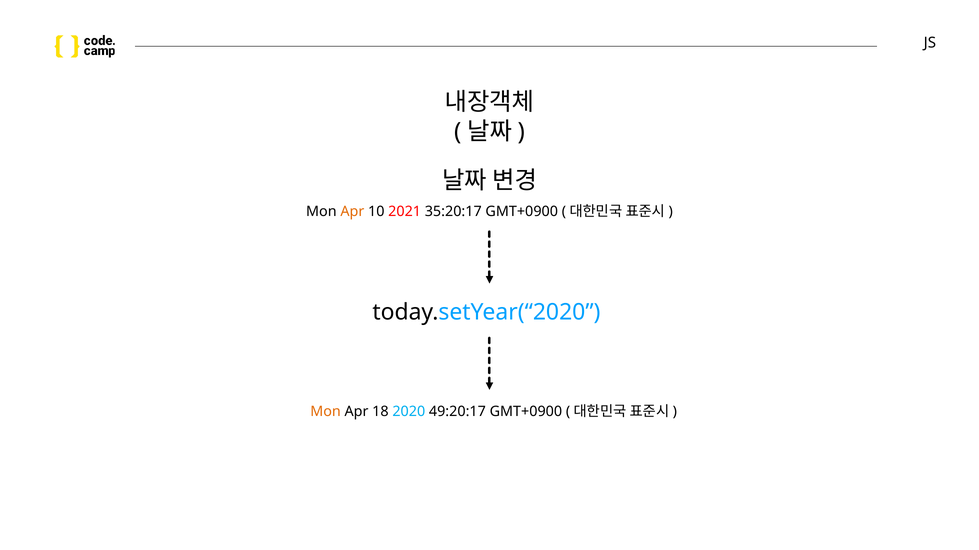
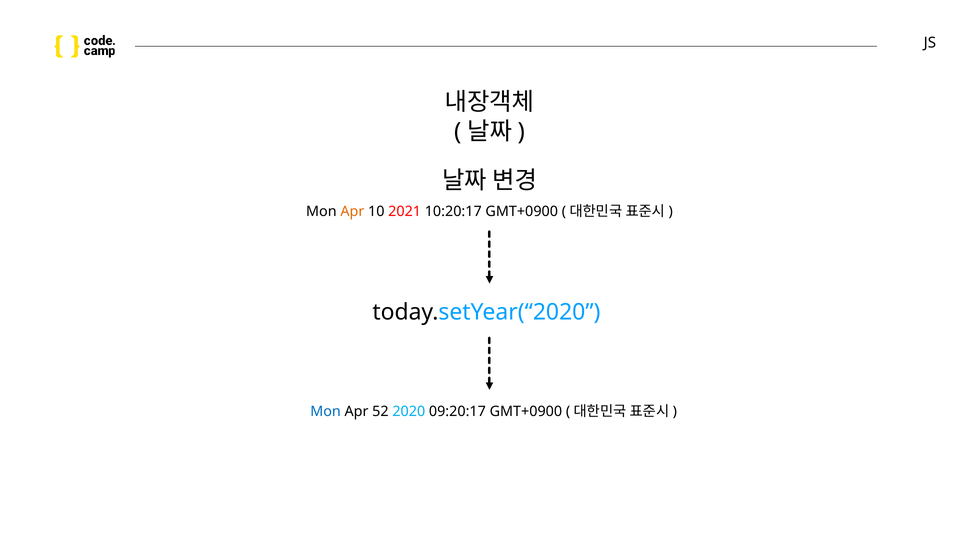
35:20:17: 35:20:17 -> 10:20:17 (453, 212)
Mon colour: orange -> blue (326, 412)
18: 18 -> 52 (380, 412)
49:20:17: 49:20:17 -> 09:20:17 (457, 412)
